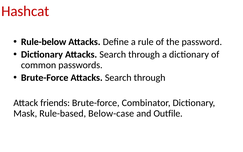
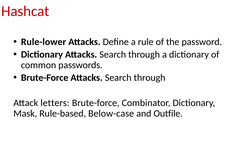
Rule-below: Rule-below -> Rule-lower (44, 42)
friends: friends -> letters (55, 103)
